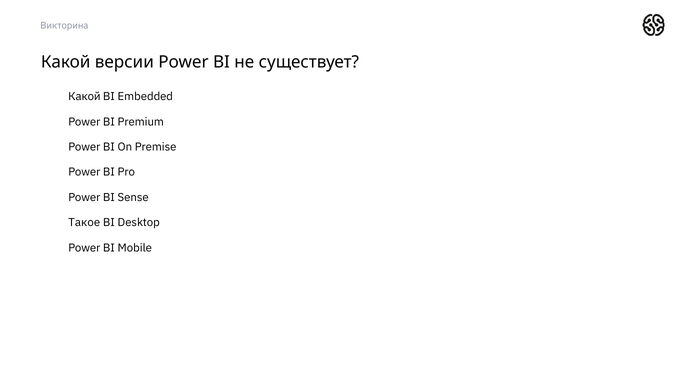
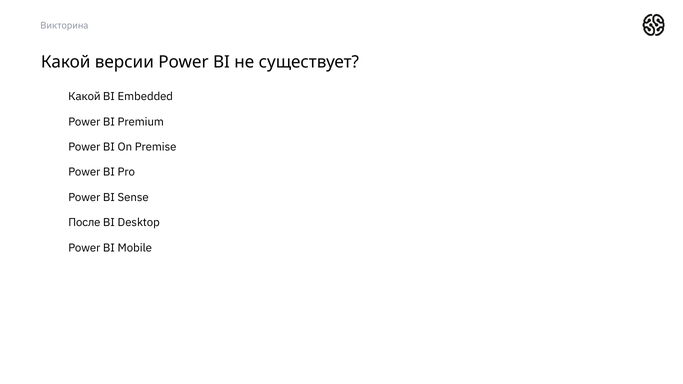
Такое: Такое -> После (84, 223)
